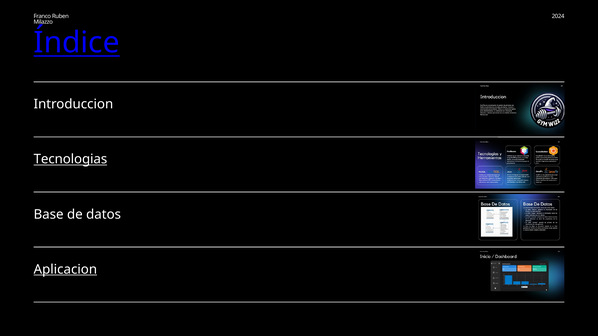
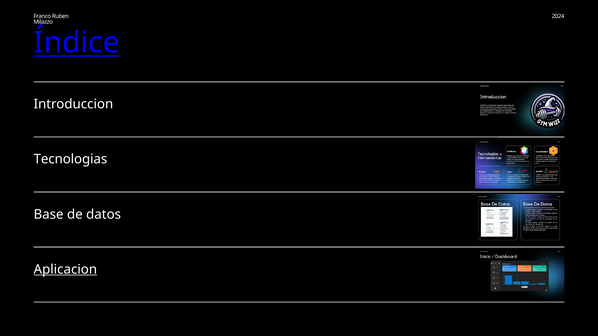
Tecnologias underline: present -> none (70, 159)
